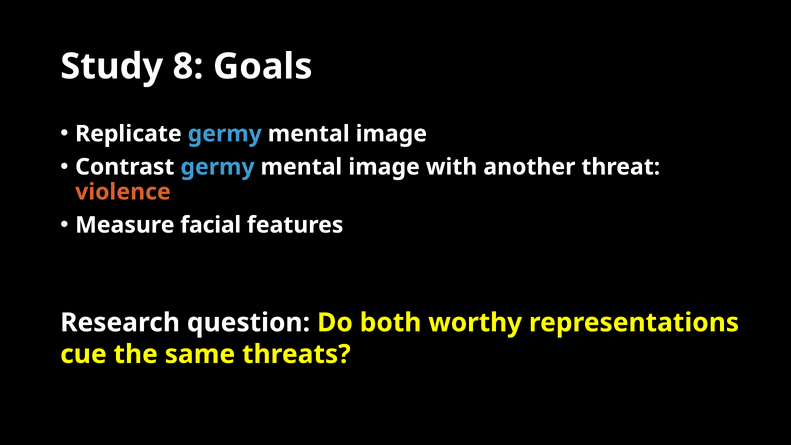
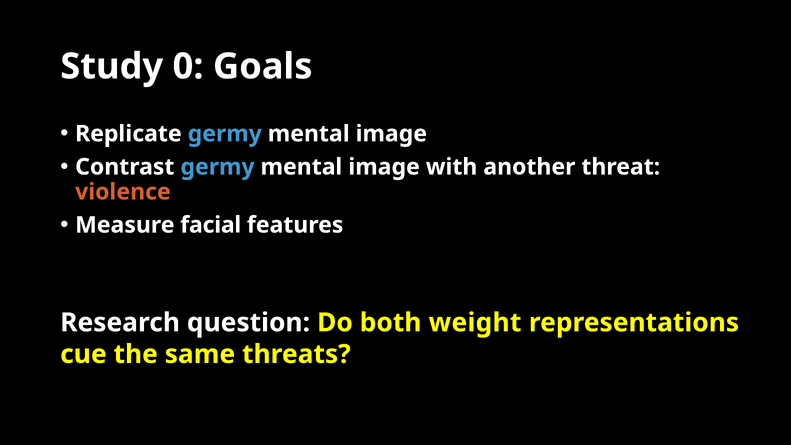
8: 8 -> 0 (188, 66)
worthy: worthy -> weight (475, 323)
